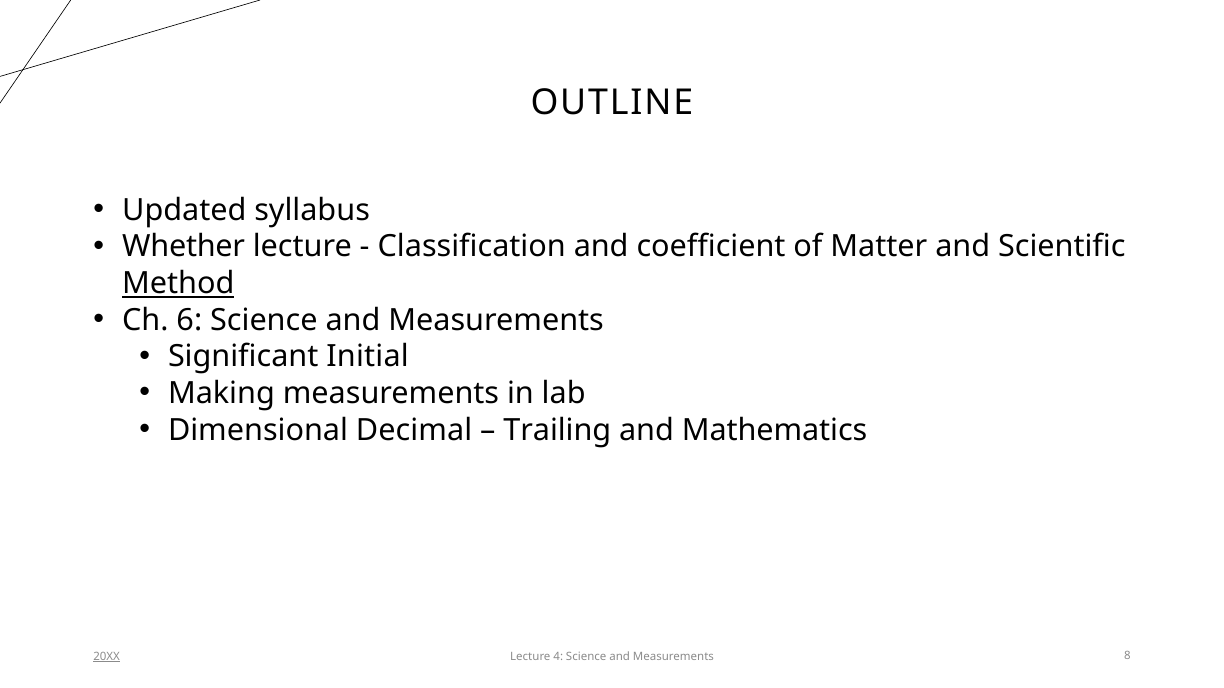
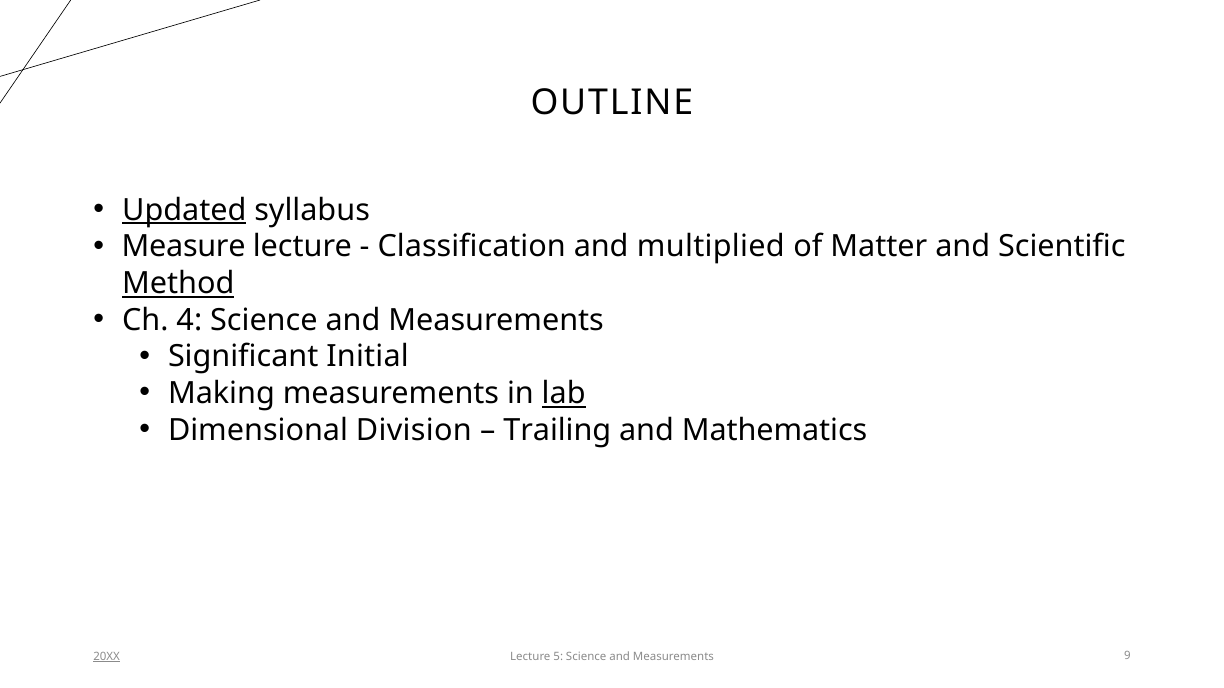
Updated underline: none -> present (184, 210)
Whether: Whether -> Measure (184, 247)
coefficient: coefficient -> multiplied (711, 247)
6: 6 -> 4 (189, 320)
lab underline: none -> present (564, 394)
Decimal: Decimal -> Division (414, 431)
4: 4 -> 5 (558, 657)
8: 8 -> 9 (1128, 656)
